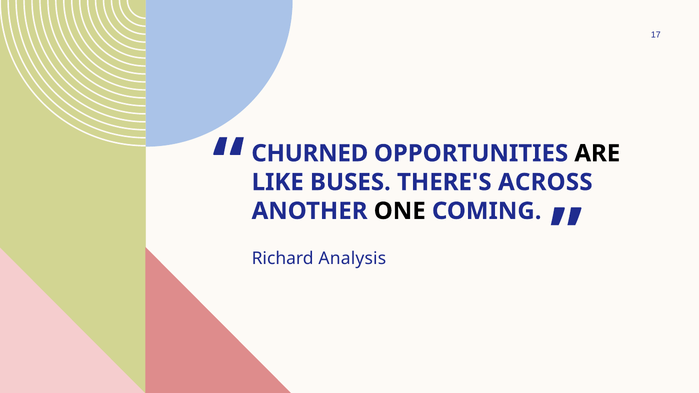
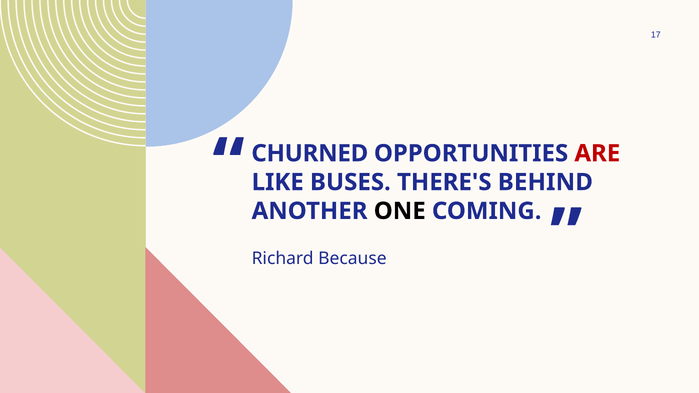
ARE colour: black -> red (597, 153)
ACROSS: ACROSS -> BEHIND (545, 182)
Analysis: Analysis -> Because (352, 259)
